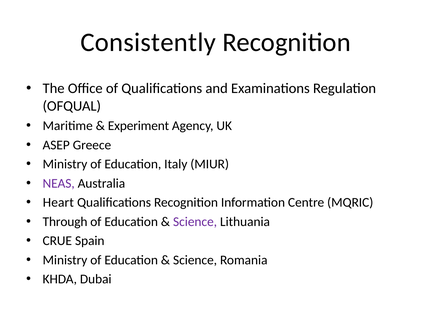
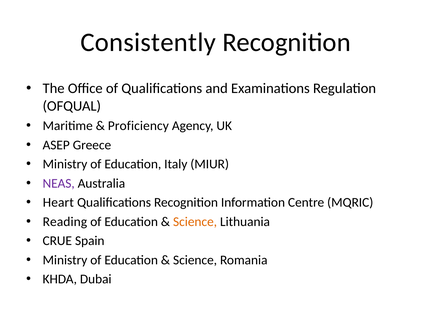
Experiment: Experiment -> Proficiency (138, 126)
Through: Through -> Reading (65, 222)
Science colour: purple -> orange (195, 222)
